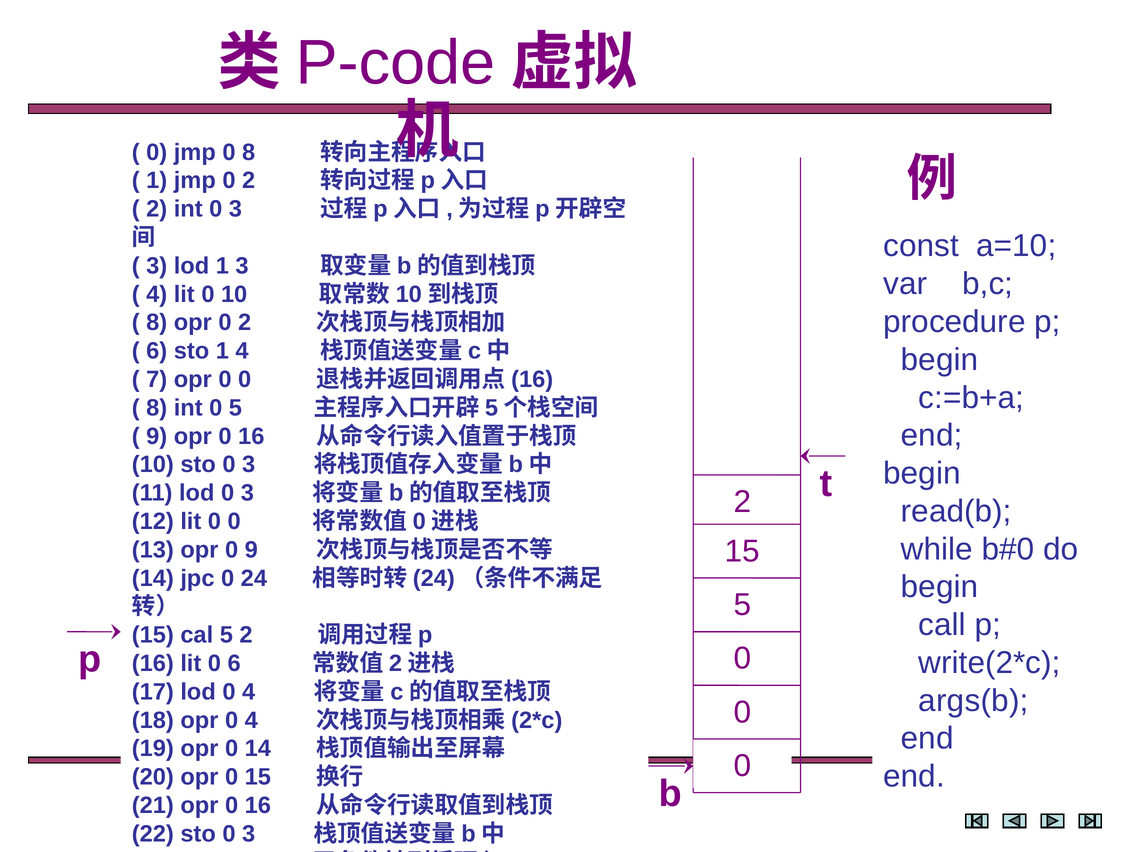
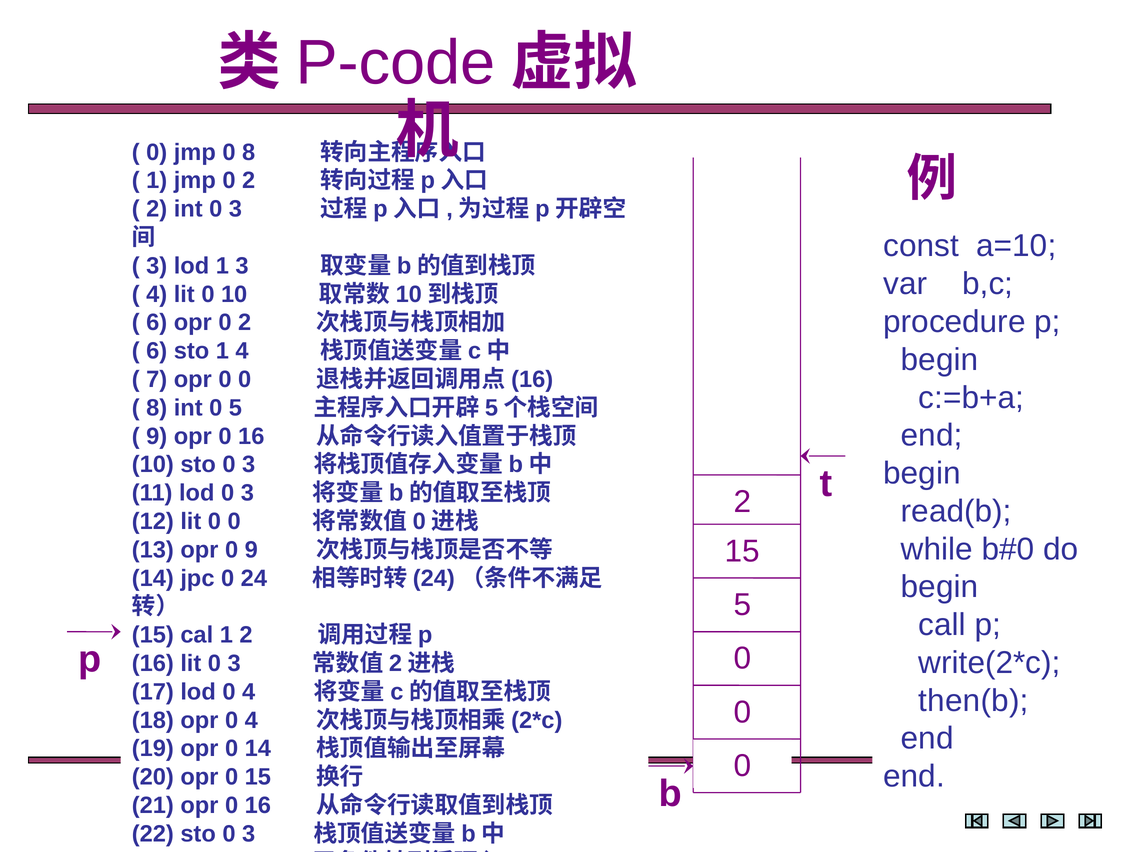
8: 8 -> 6 (157, 323)
cal 5: 5 -> 1 (226, 635)
lit 0 6: 6 -> 3 (234, 663)
args(b: args(b -> then(b (974, 701)
